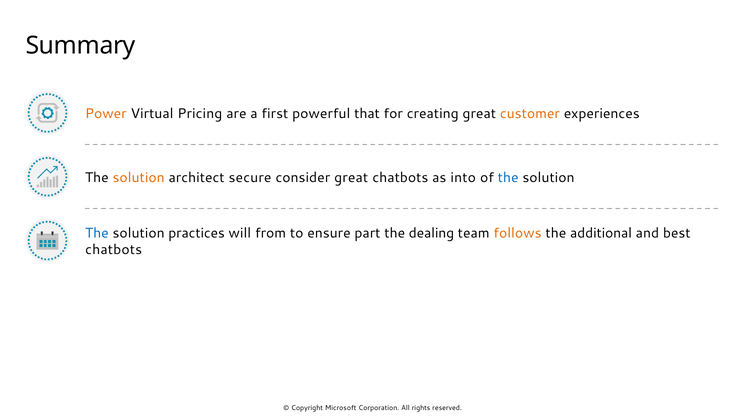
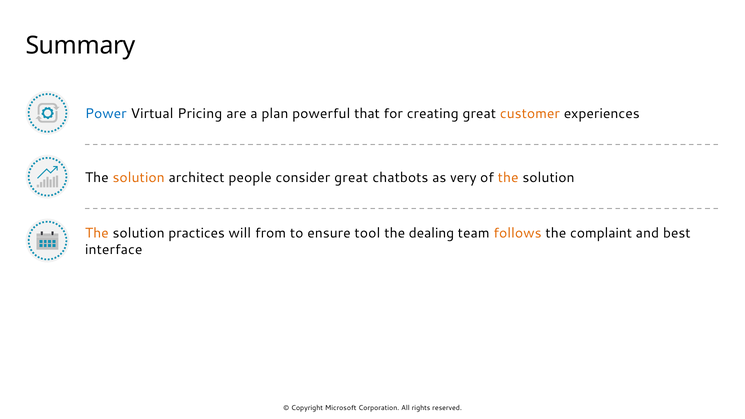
Power colour: orange -> blue (106, 114)
first: first -> plan (275, 114)
secure: secure -> people (250, 178)
into: into -> very (463, 178)
the colour: blue -> orange (508, 178)
The colour: blue -> orange (97, 233)
part: part -> tool (367, 233)
additional: additional -> complaint (601, 233)
chatbots: chatbots -> interface (114, 250)
